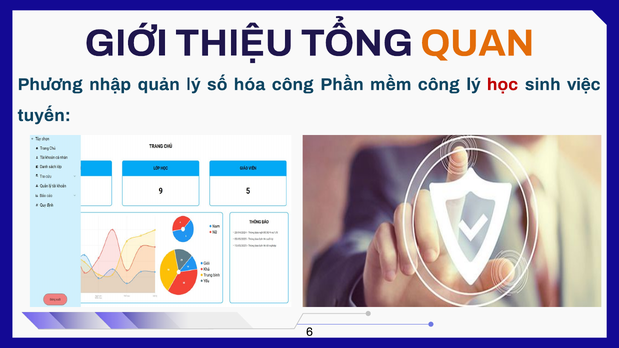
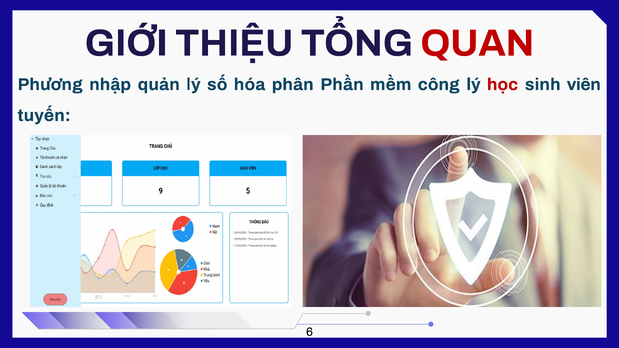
QUAN colour: orange -> red (477, 43)
hóa công: công -> phân (293, 84)
việc: việc -> viên (584, 84)
